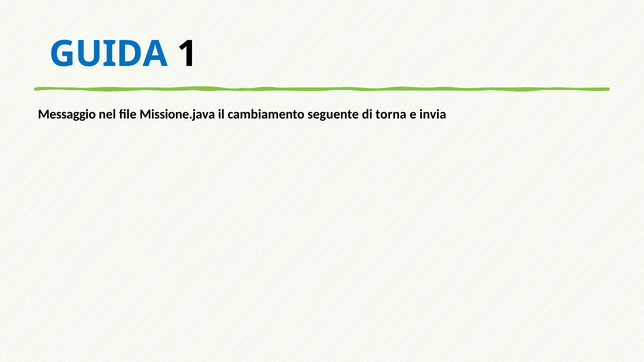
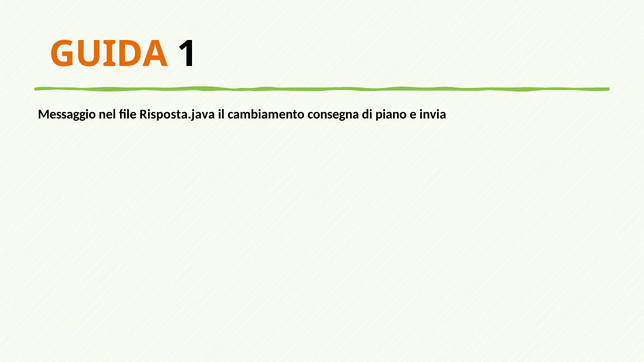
GUIDA colour: blue -> orange (108, 54)
Missione.java: Missione.java -> Risposta.java (177, 114)
seguente: seguente -> consegna (333, 114)
torna: torna -> piano (391, 114)
